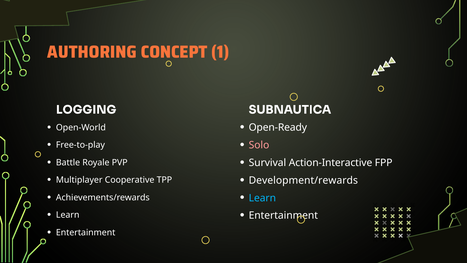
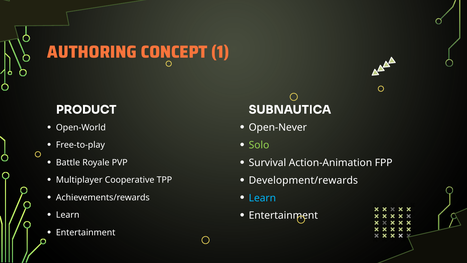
LOGGING: LOGGING -> PRODUCT (86, 110)
Open-Ready: Open-Ready -> Open-Never (278, 127)
Solo colour: pink -> light green (259, 145)
Action-Interactive: Action-Interactive -> Action-Animation (330, 163)
